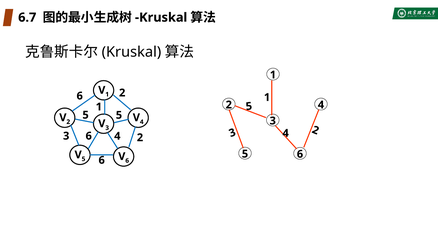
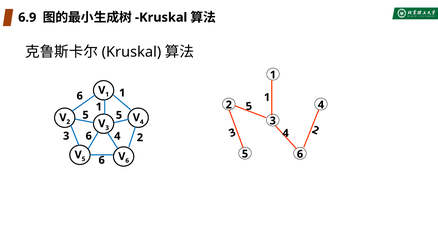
6.7: 6.7 -> 6.9 (27, 17)
2: 2 -> 1 (122, 93)
